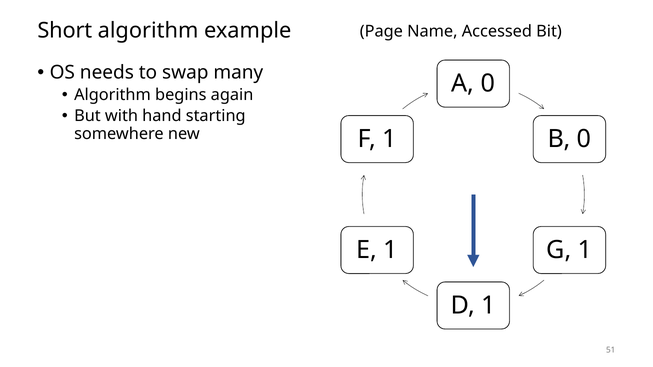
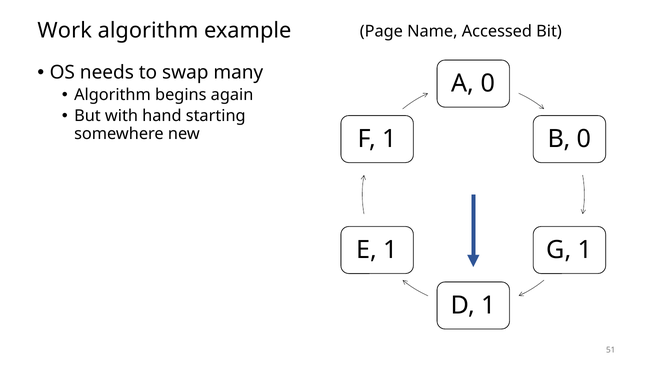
Short: Short -> Work (65, 30)
